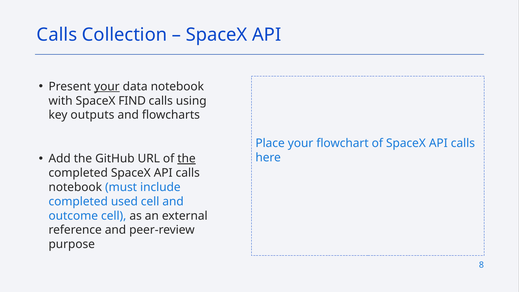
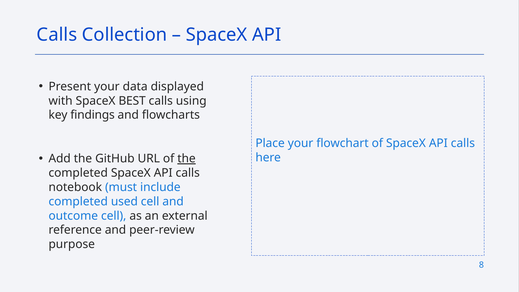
your underline: present -> none (107, 87)
data notebook: notebook -> displayed (177, 87)
FIND: FIND -> BEST (132, 101)
outputs: outputs -> findings (93, 115)
